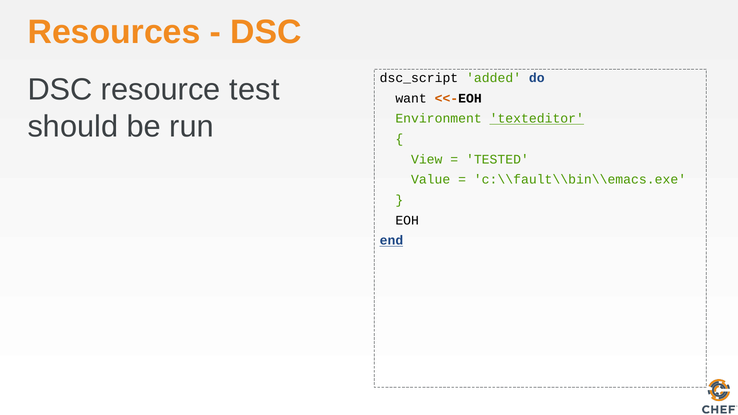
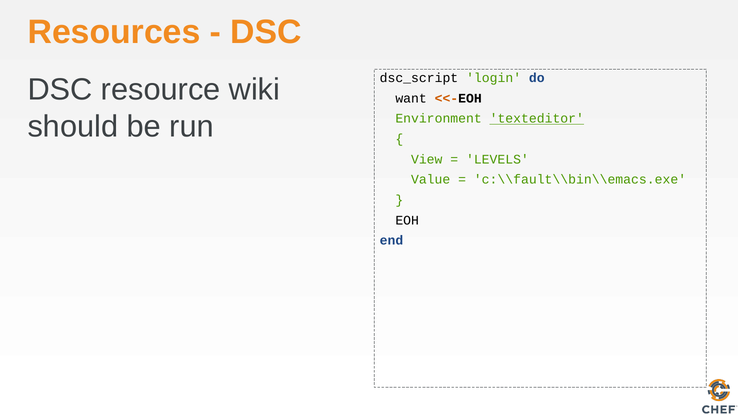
added: added -> login (494, 78)
test: test -> wiki (255, 90)
TESTED: TESTED -> LEVELS (497, 159)
end underline: present -> none (391, 241)
